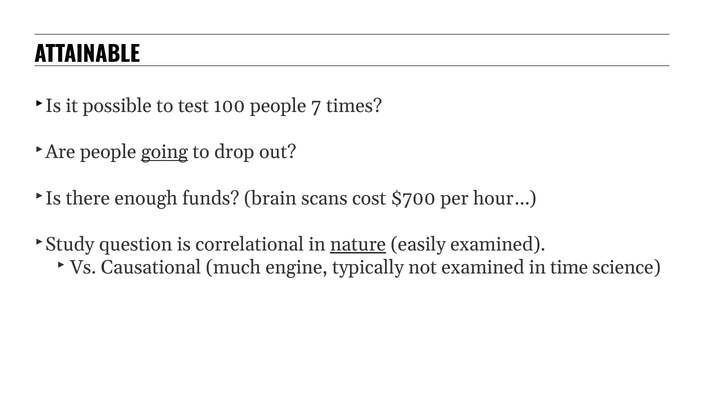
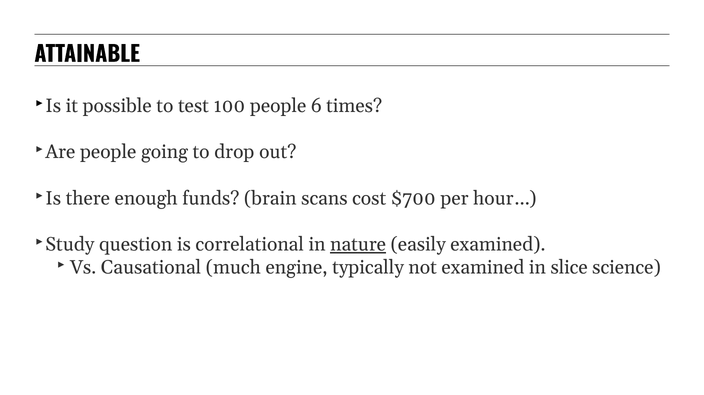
7: 7 -> 6 (316, 106)
going underline: present -> none (164, 152)
time: time -> slice (569, 268)
